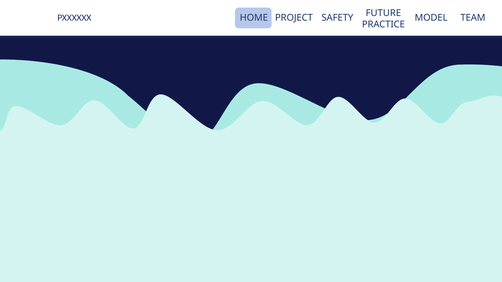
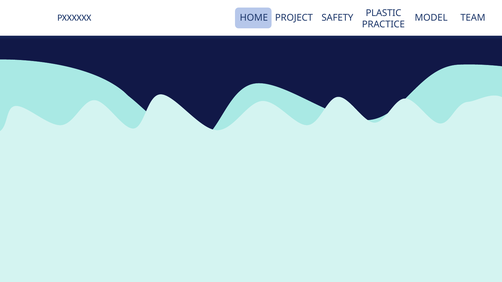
FUTURE: FUTURE -> PLASTIC (383, 13)
